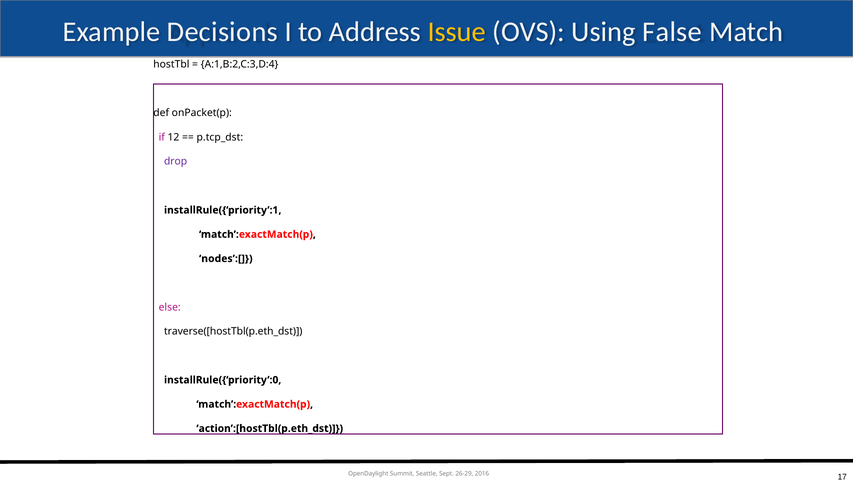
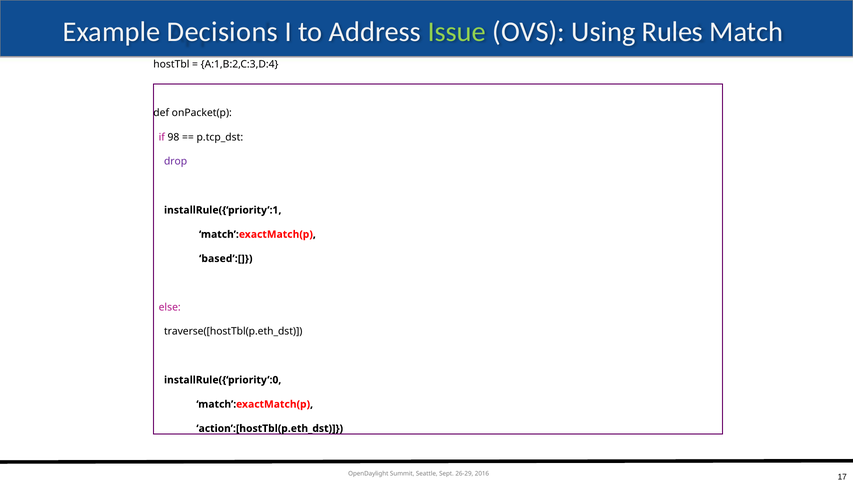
Issue colour: yellow -> light green (457, 32)
False: False -> Rules (672, 32)
12: 12 -> 98 (173, 137)
nodes’:[: nodes’:[ -> based’:[ (226, 259)
